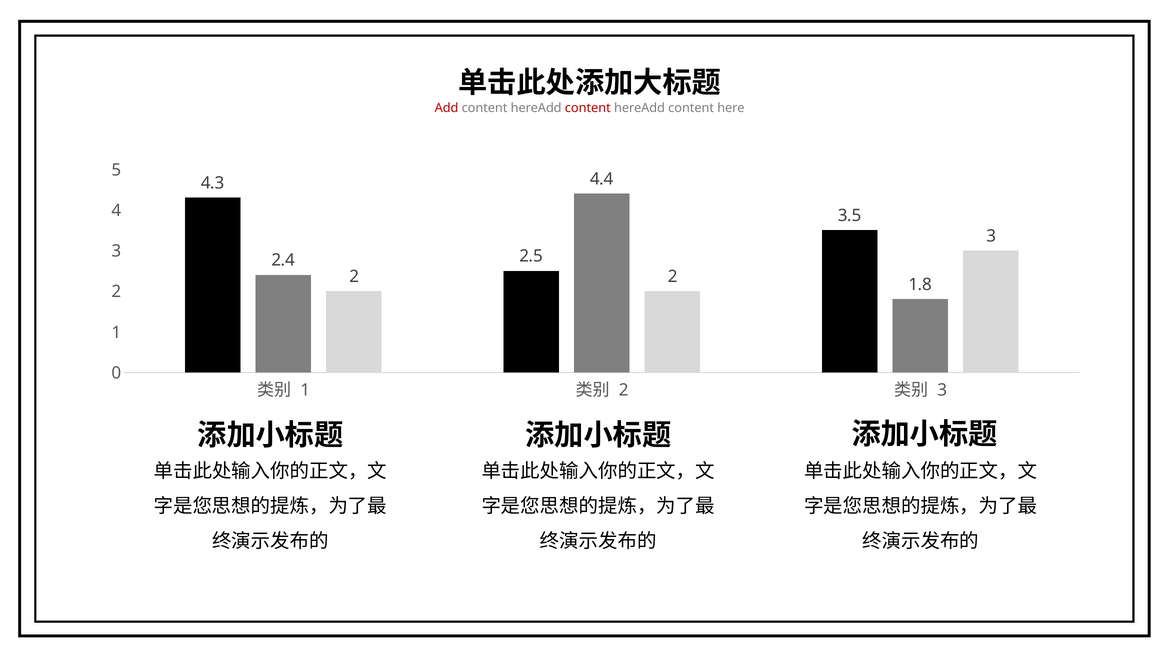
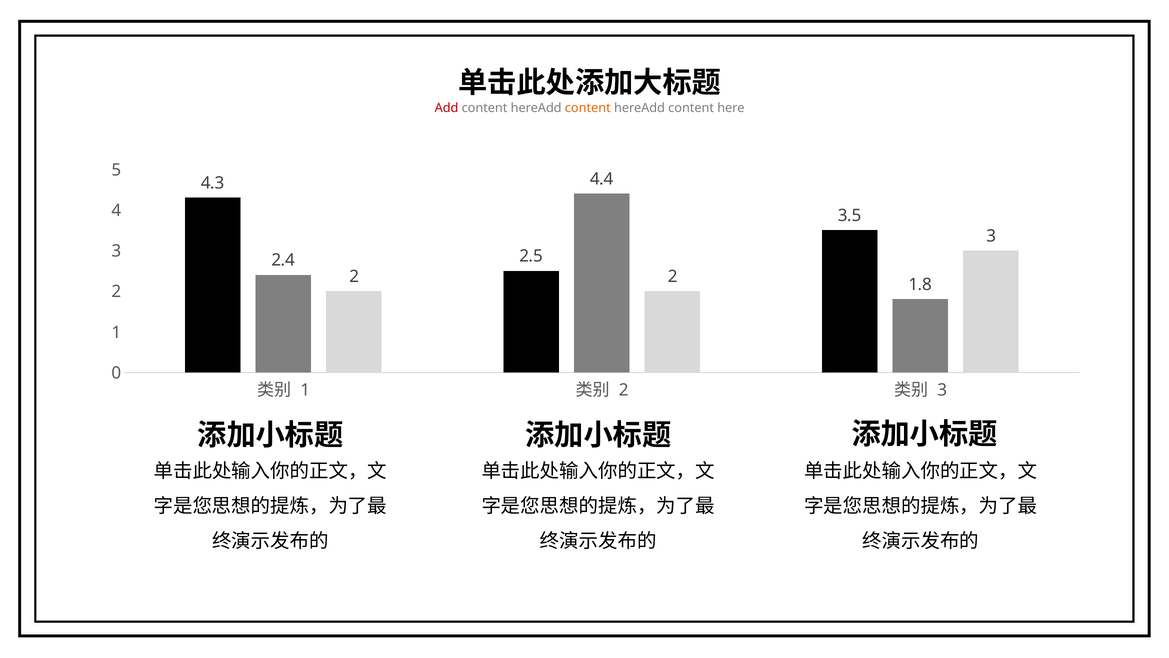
content colour: red -> orange (588, 108)
